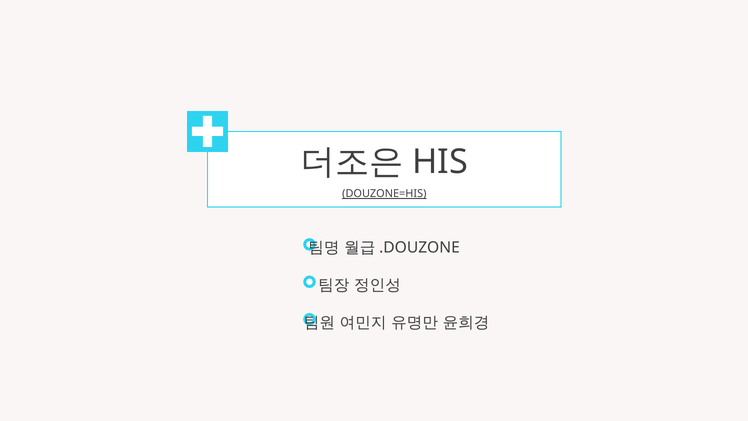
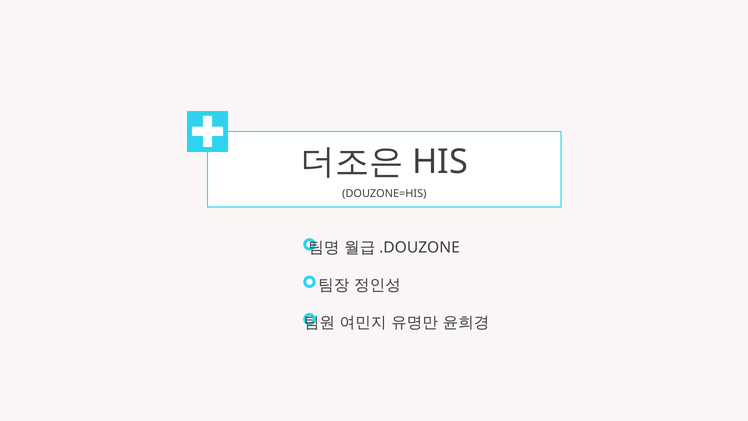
DOUZONE=HIS underline: present -> none (384, 194)
